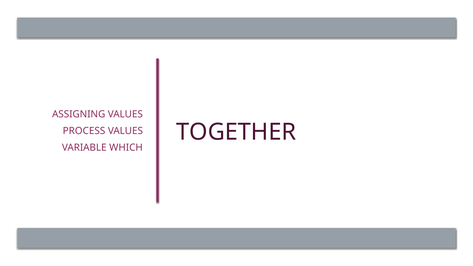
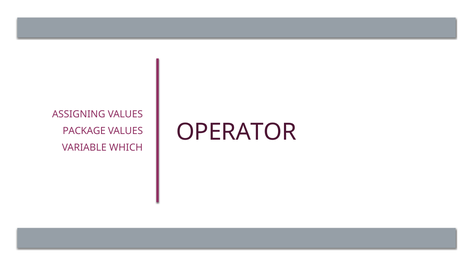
TOGETHER: TOGETHER -> OPERATOR (236, 132)
PROCESS: PROCESS -> PACKAGE (84, 131)
